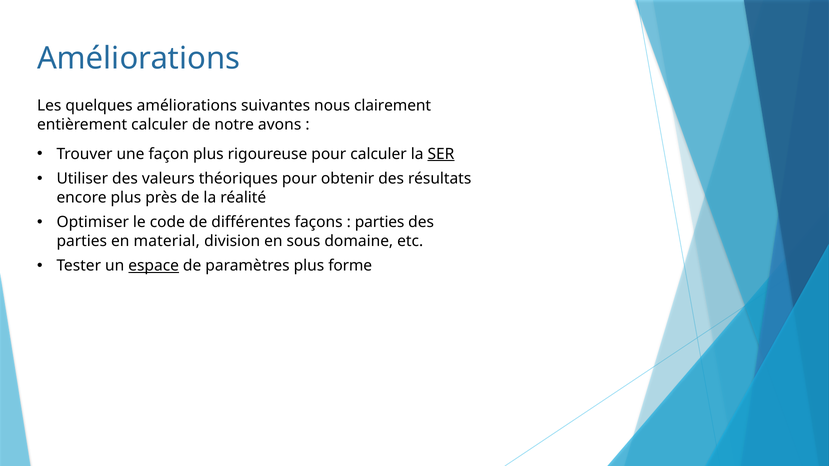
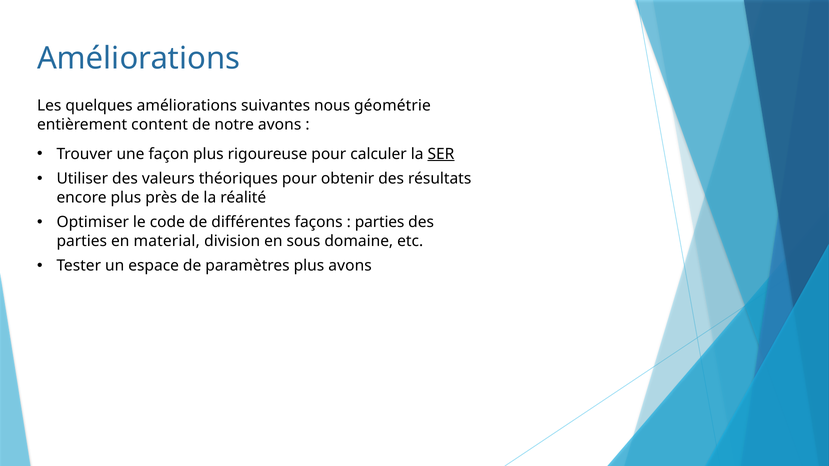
clairement: clairement -> géométrie (392, 106)
entièrement calculer: calculer -> content (160, 125)
espace underline: present -> none (154, 266)
plus forme: forme -> avons (350, 266)
